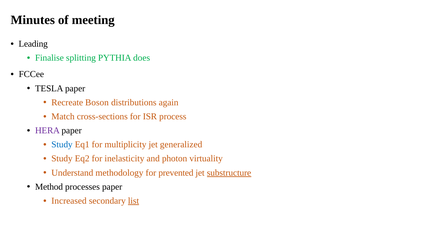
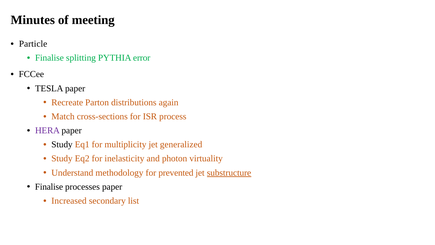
Leading: Leading -> Particle (33, 44)
does: does -> error (142, 58)
Boson: Boson -> Parton (97, 102)
Study colour: blue -> black (62, 144)
Method: Method -> Finalise (49, 187)
list underline: present -> none (134, 201)
